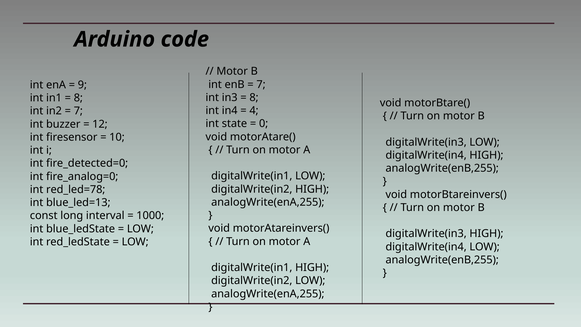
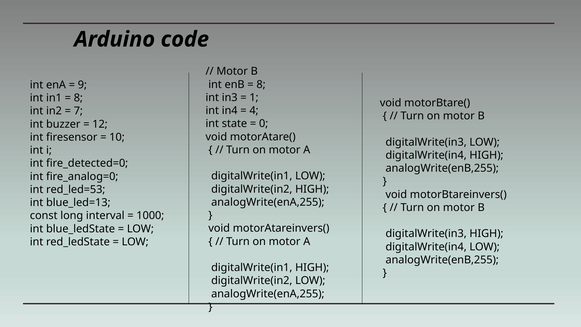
7: 7 -> 8 (261, 84)
8: 8 -> 1 (254, 98)
red_led=78: red_led=78 -> red_led=53 (76, 189)
